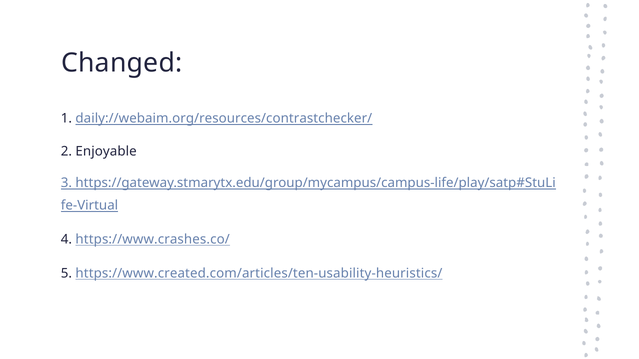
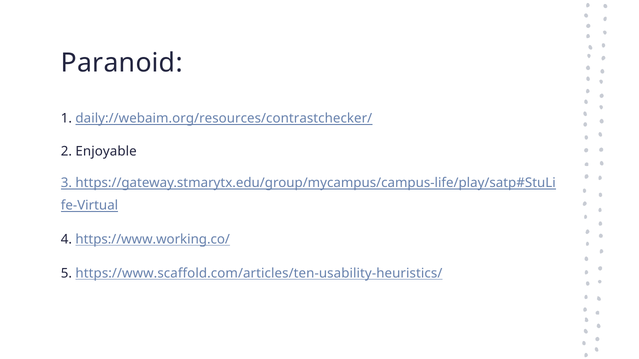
Changed: Changed -> Paranoid (122, 63)
https://www.crashes.co/: https://www.crashes.co/ -> https://www.working.co/ (153, 240)
https://www.created.com/articles/ten-usability-heuristics/: https://www.created.com/articles/ten-usability-heuristics/ -> https://www.scaffold.com/articles/ten-usability-heuristics/ (259, 274)
